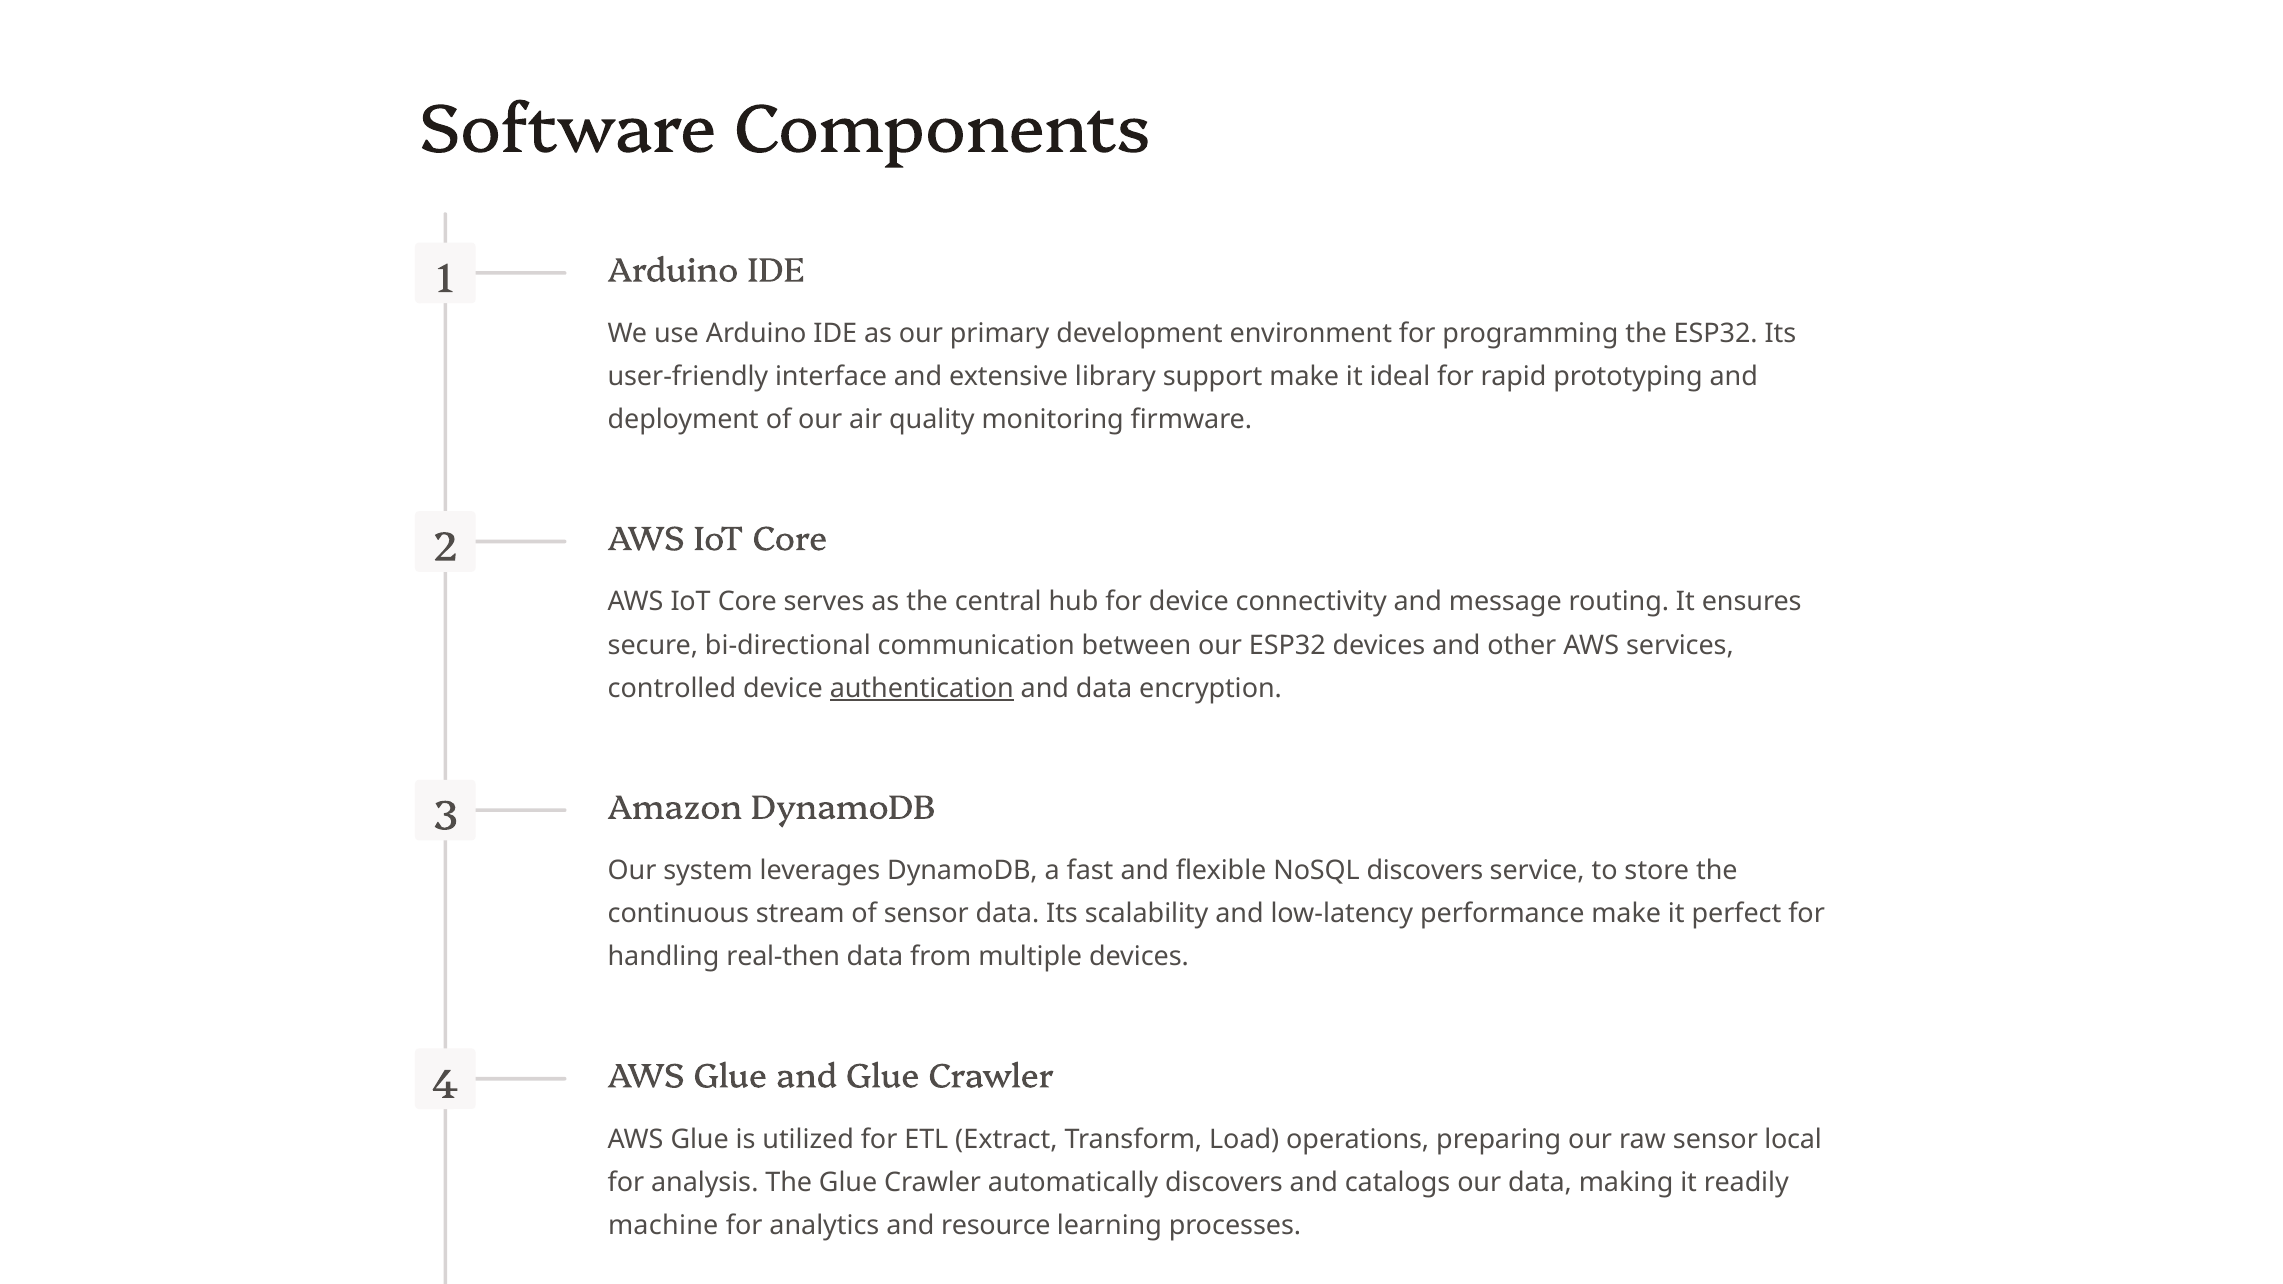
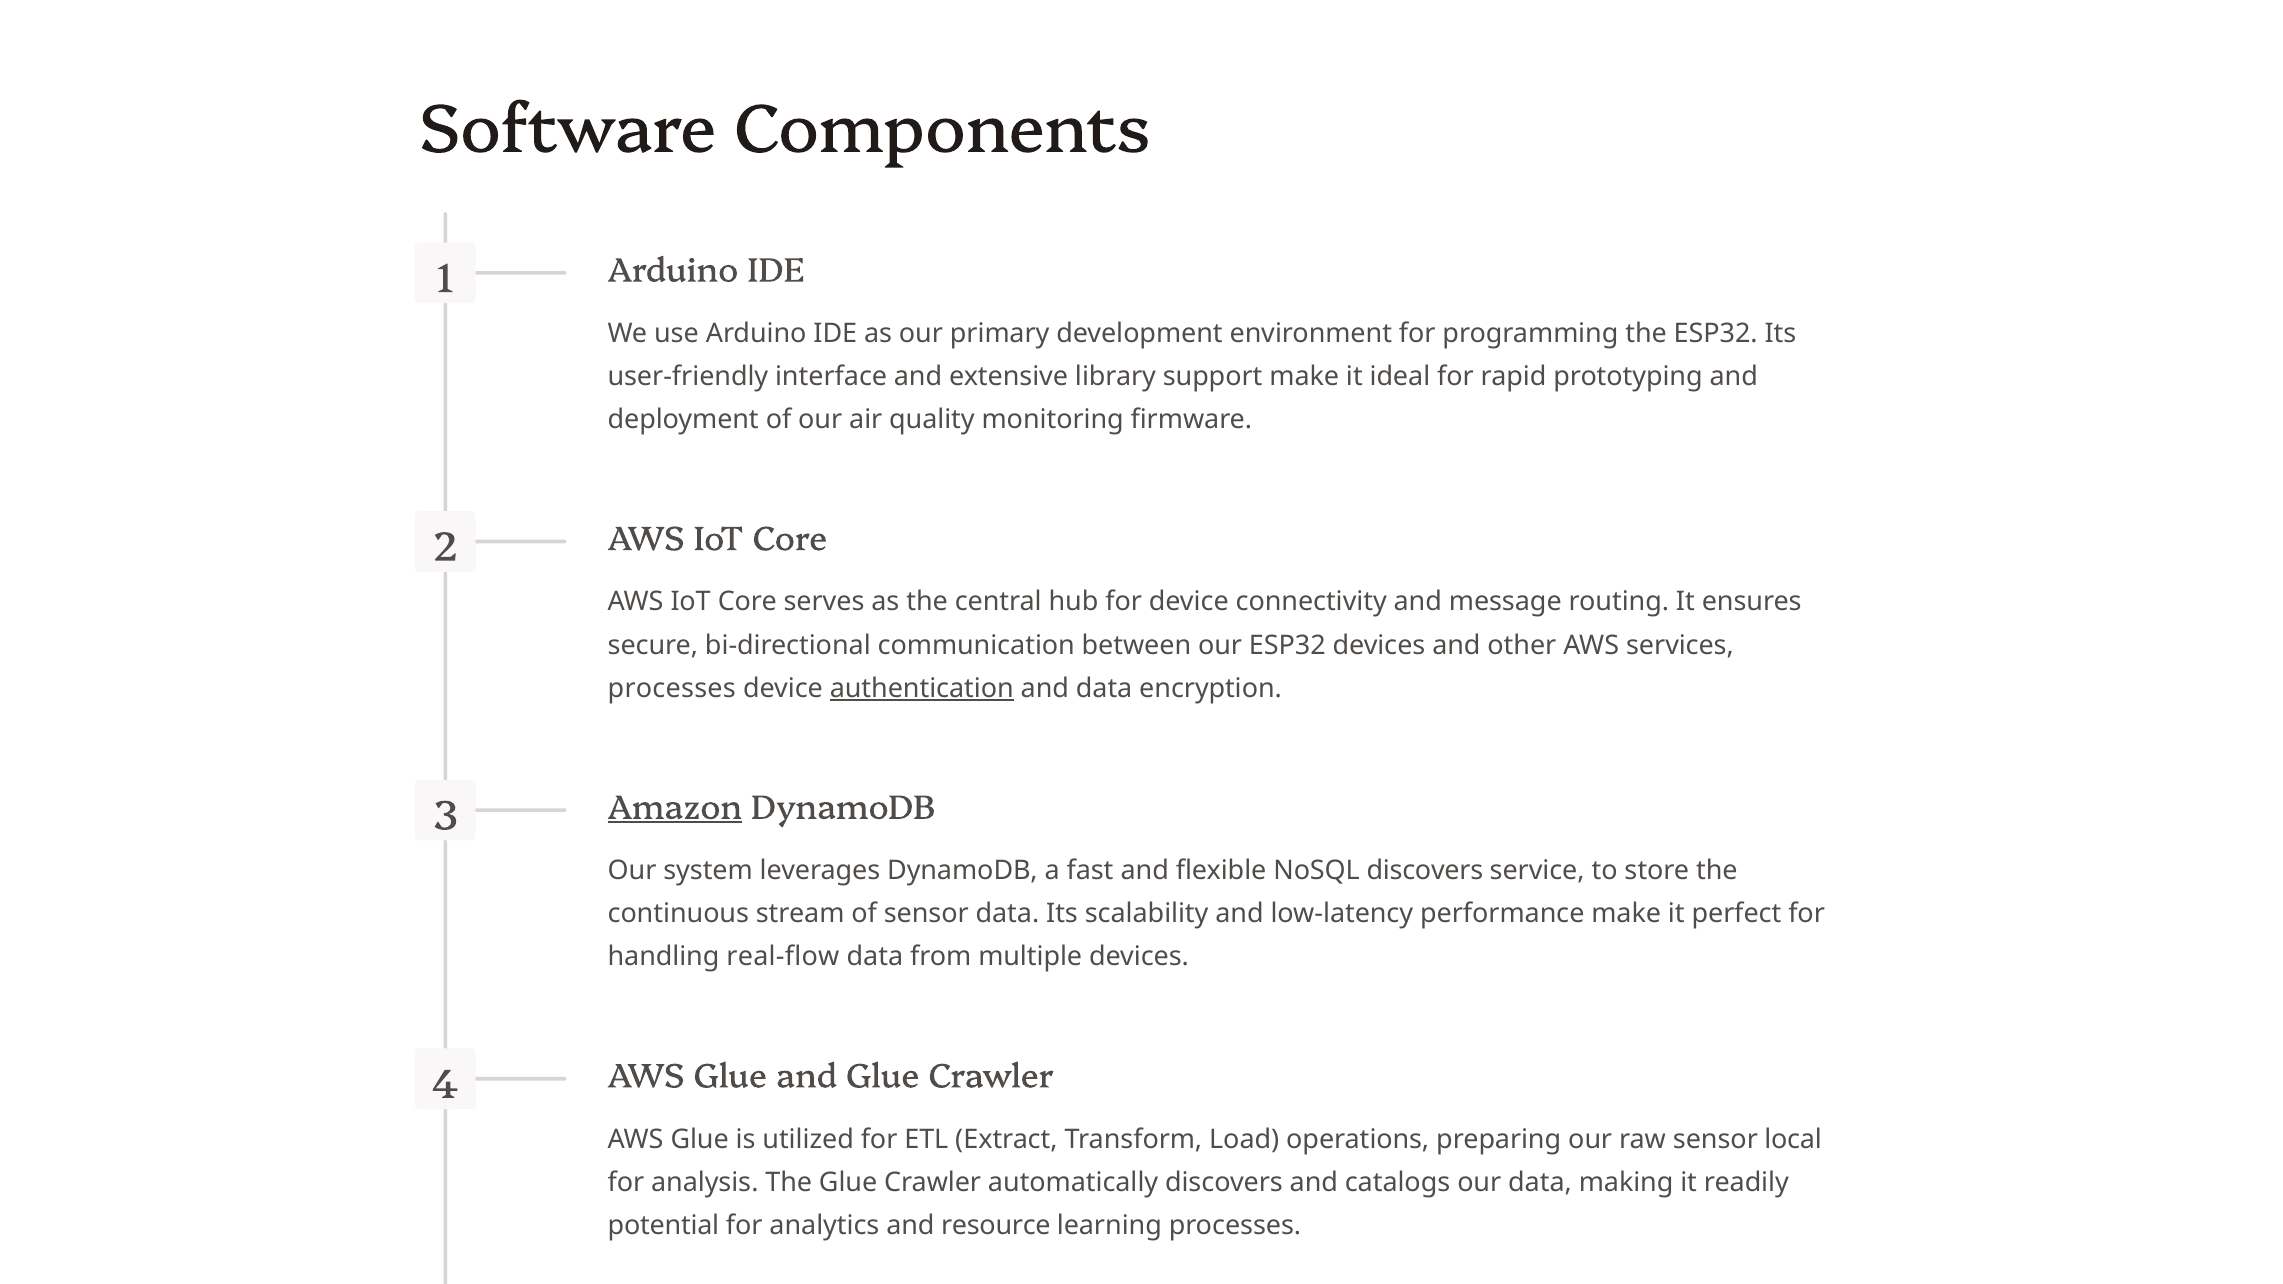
controlled: controlled -> processes (672, 688)
Amazon underline: none -> present (675, 808)
real-then: real-then -> real-flow (783, 957)
machine: machine -> potential (663, 1226)
